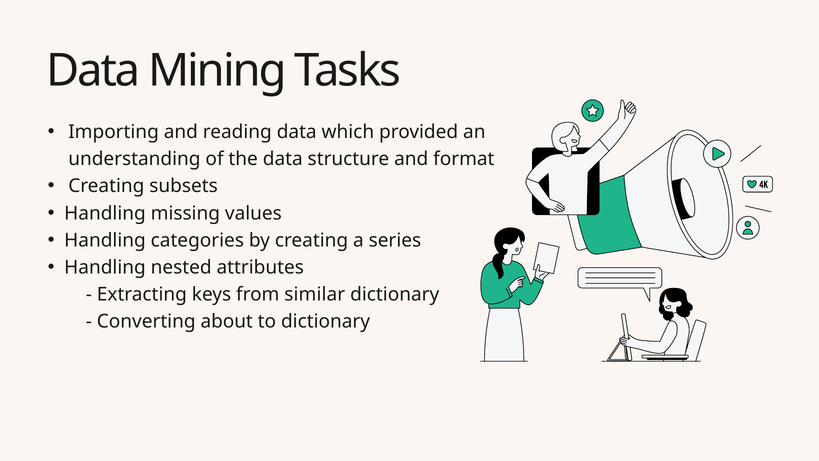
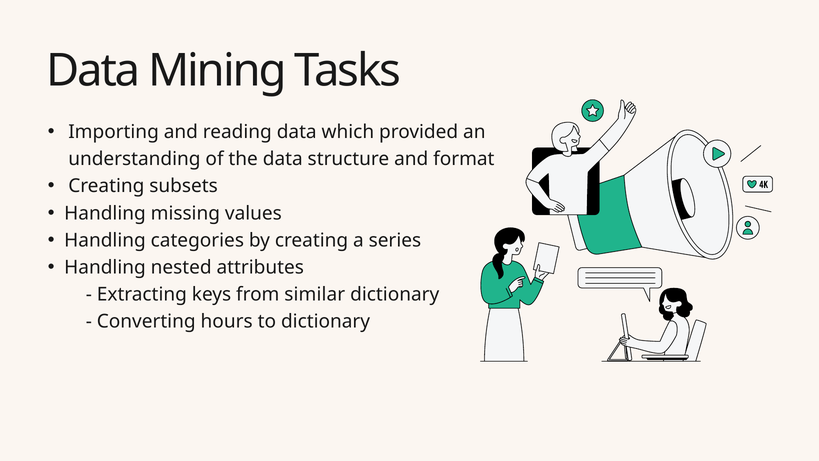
about: about -> hours (227, 321)
